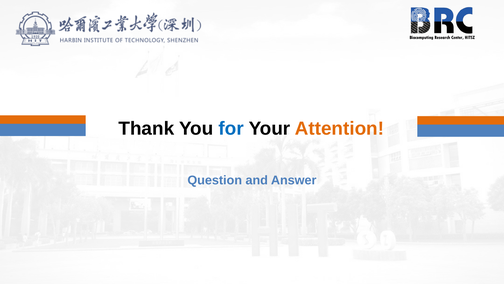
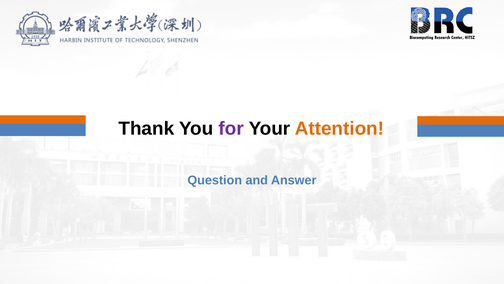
for colour: blue -> purple (231, 128)
